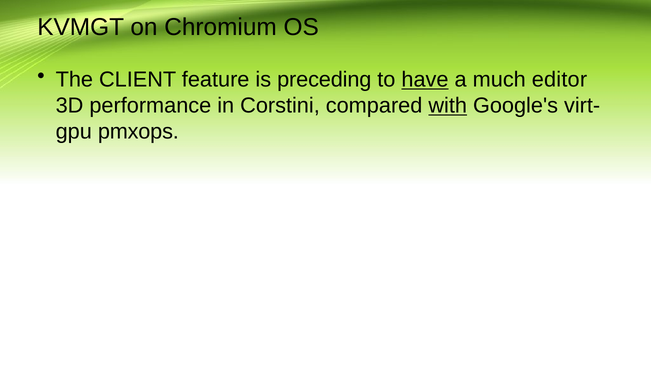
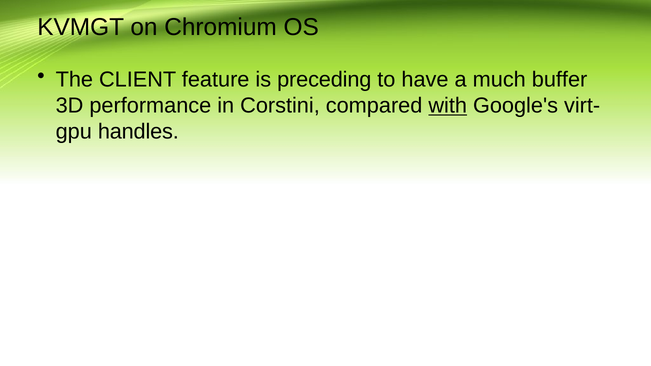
have underline: present -> none (425, 80)
editor: editor -> buffer (560, 80)
pmxops: pmxops -> handles (138, 132)
